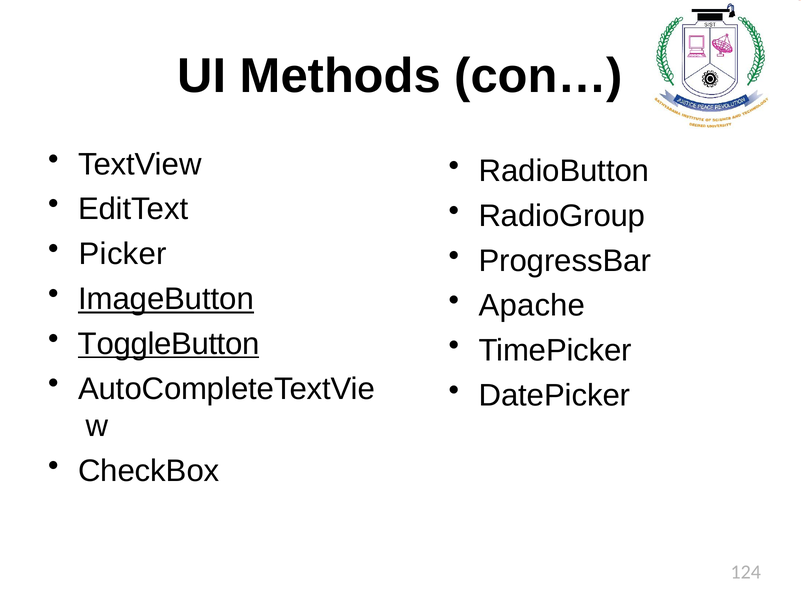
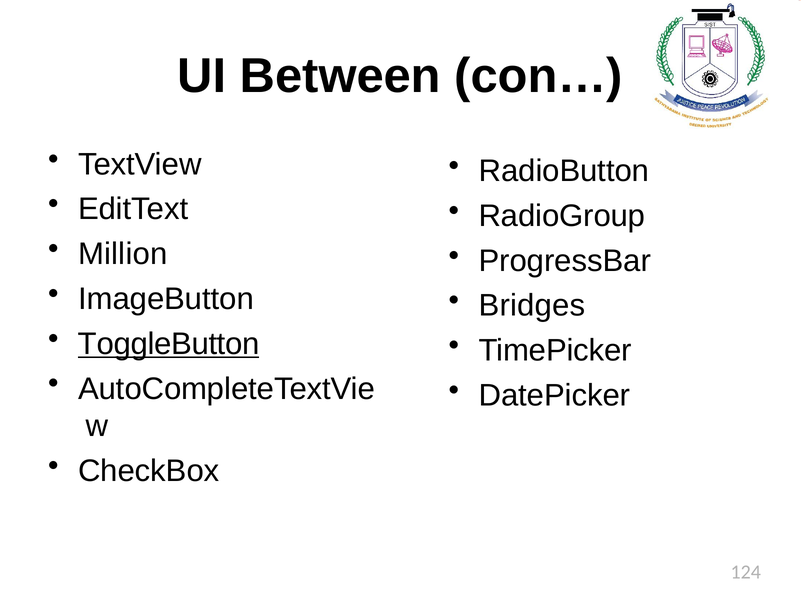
Methods: Methods -> Between (340, 76)
Picker: Picker -> Million (123, 254)
ImageButton underline: present -> none (166, 299)
Apache: Apache -> Bridges (532, 306)
